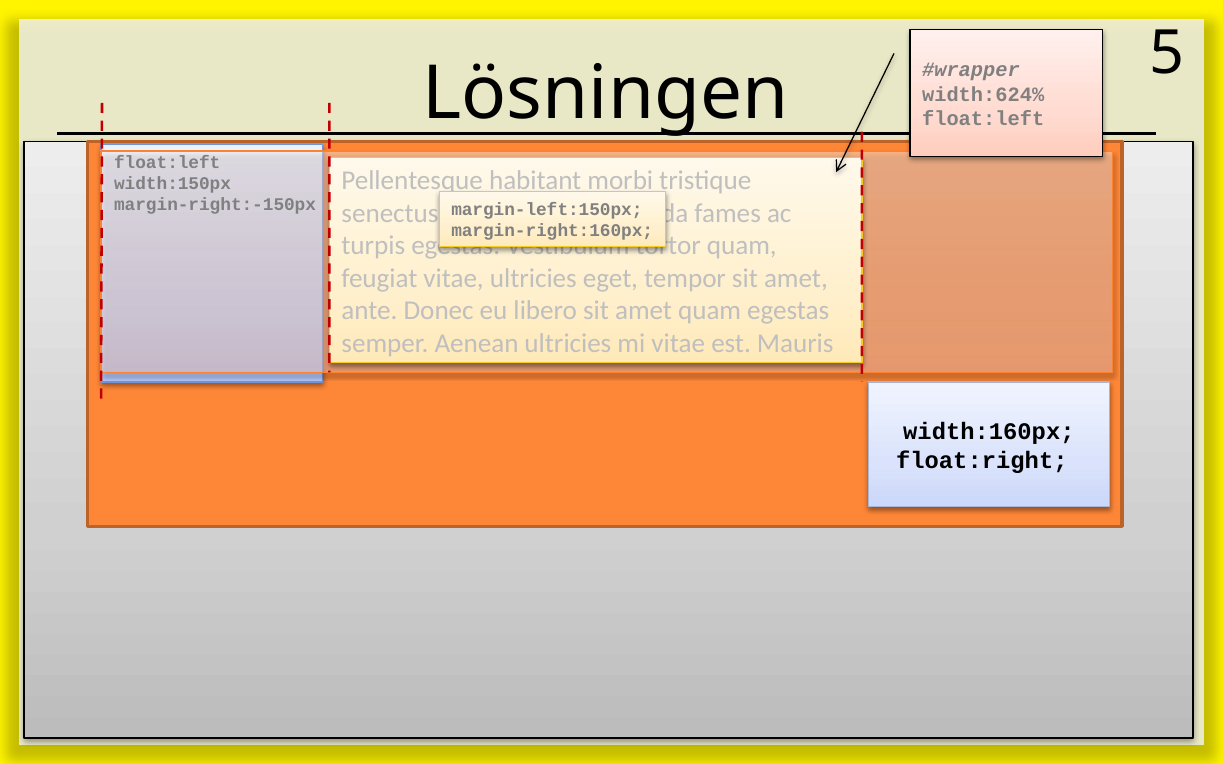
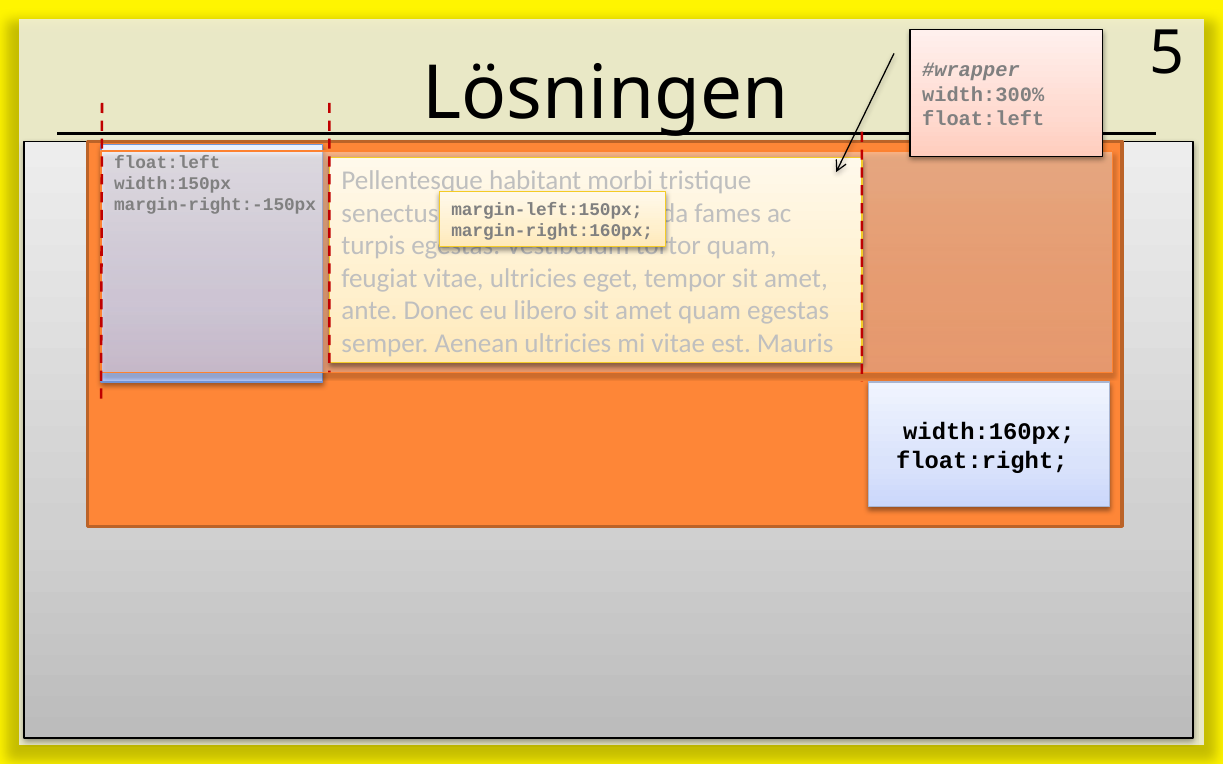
width:624%: width:624% -> width:300% (983, 94)
